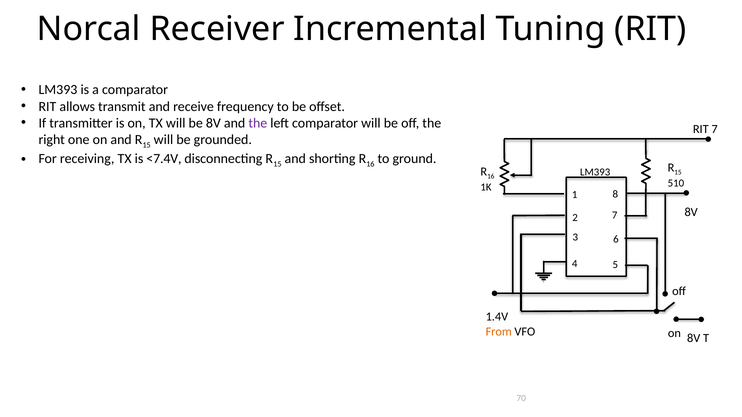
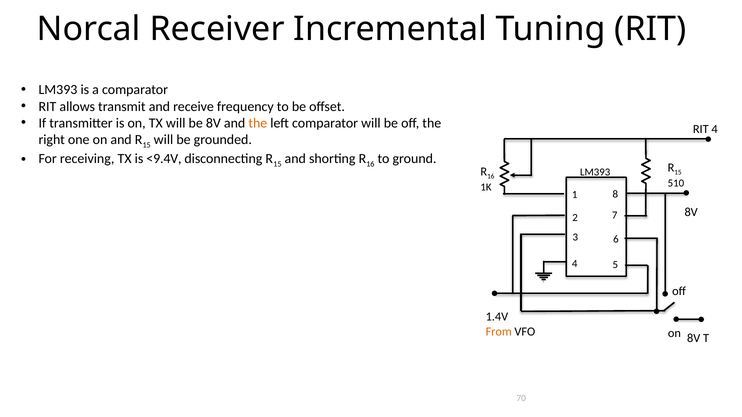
the colour: purple -> orange (258, 123)
RIT 7: 7 -> 4 (715, 129)
<7.4V: <7.4V -> <9.4V (164, 159)
